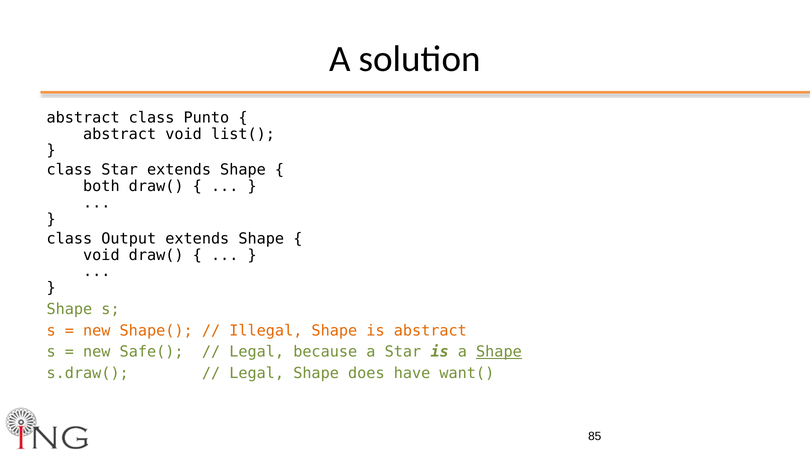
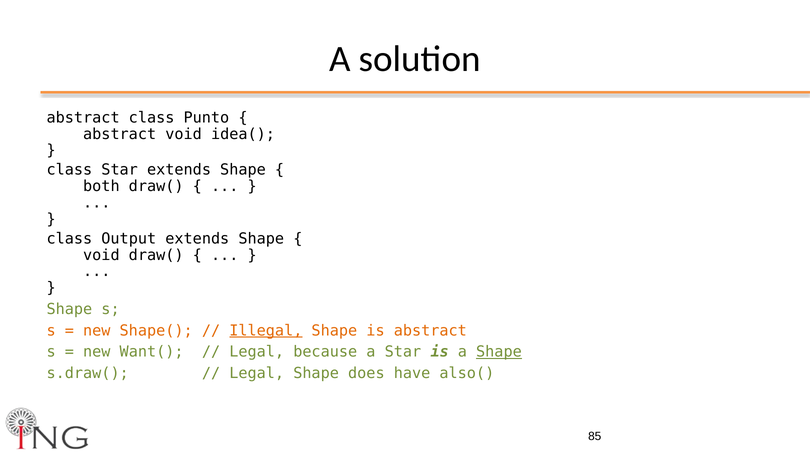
list(: list( -> idea( (243, 134)
Illegal underline: none -> present (266, 330)
Safe(: Safe( -> Want( (152, 352)
want(: want( -> also( (467, 373)
